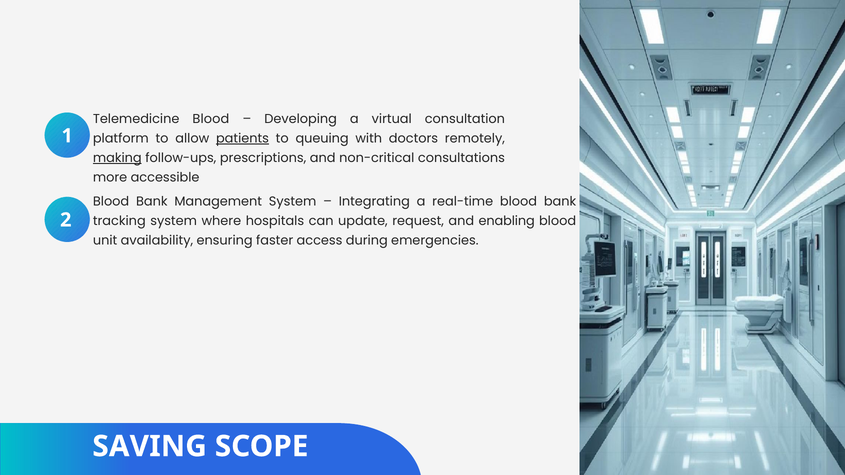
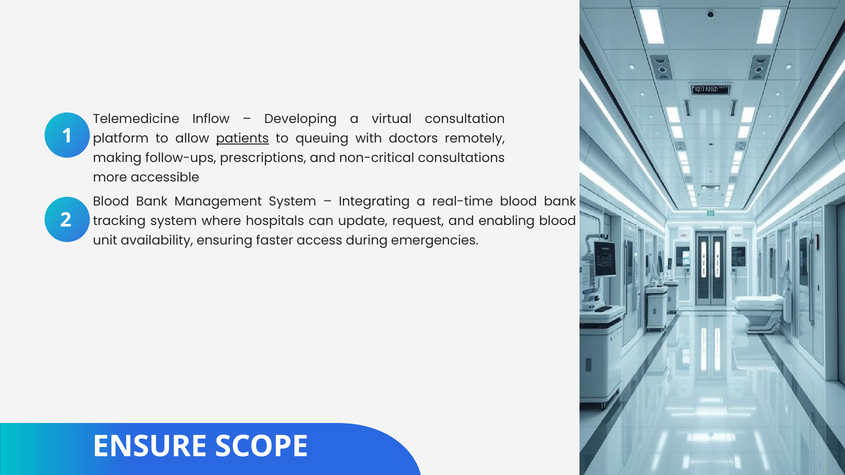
Telemedicine Blood: Blood -> Inflow (211, 119)
making underline: present -> none (117, 158)
SAVING: SAVING -> ENSURE (150, 447)
